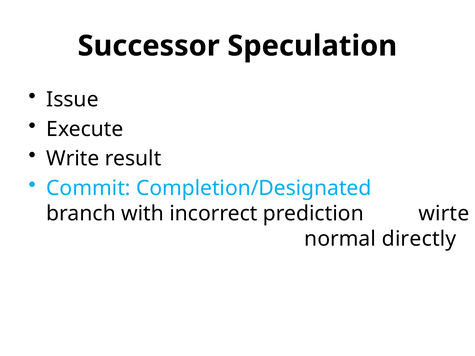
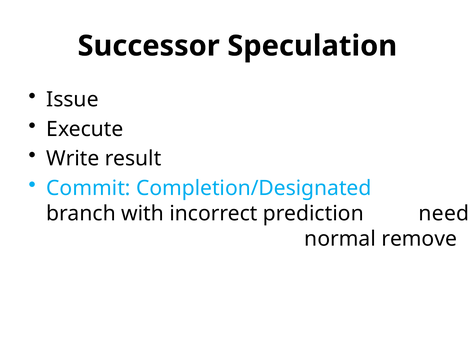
wirte: wirte -> need (444, 214)
directly: directly -> remove (419, 239)
